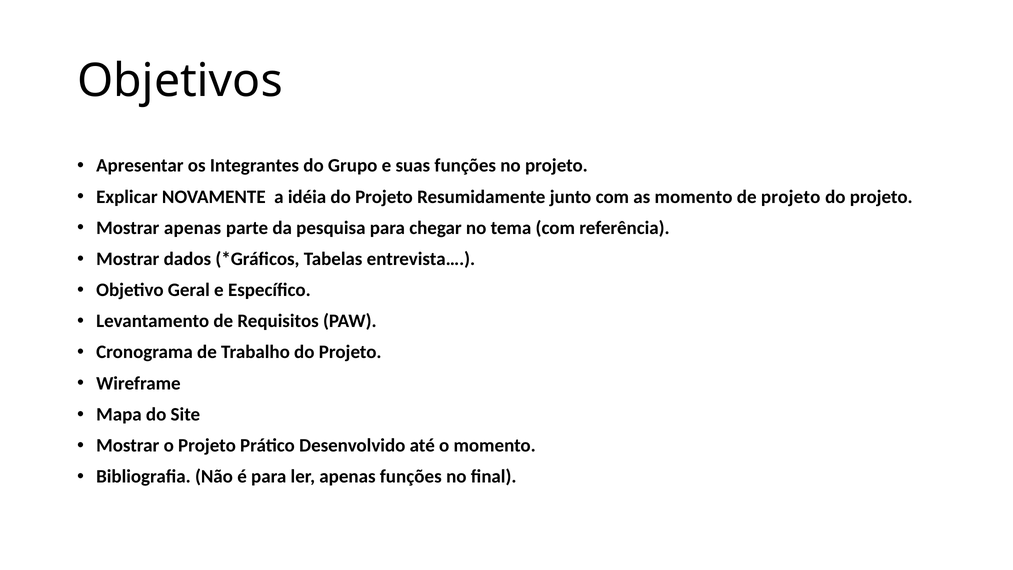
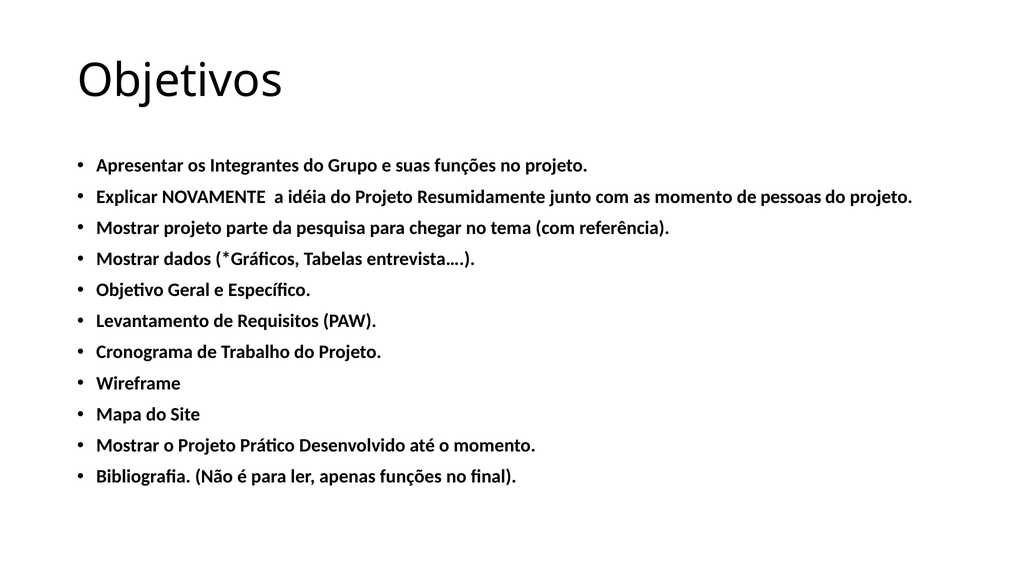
de projeto: projeto -> pessoas (791, 197)
Mostrar apenas: apenas -> projeto (193, 228)
